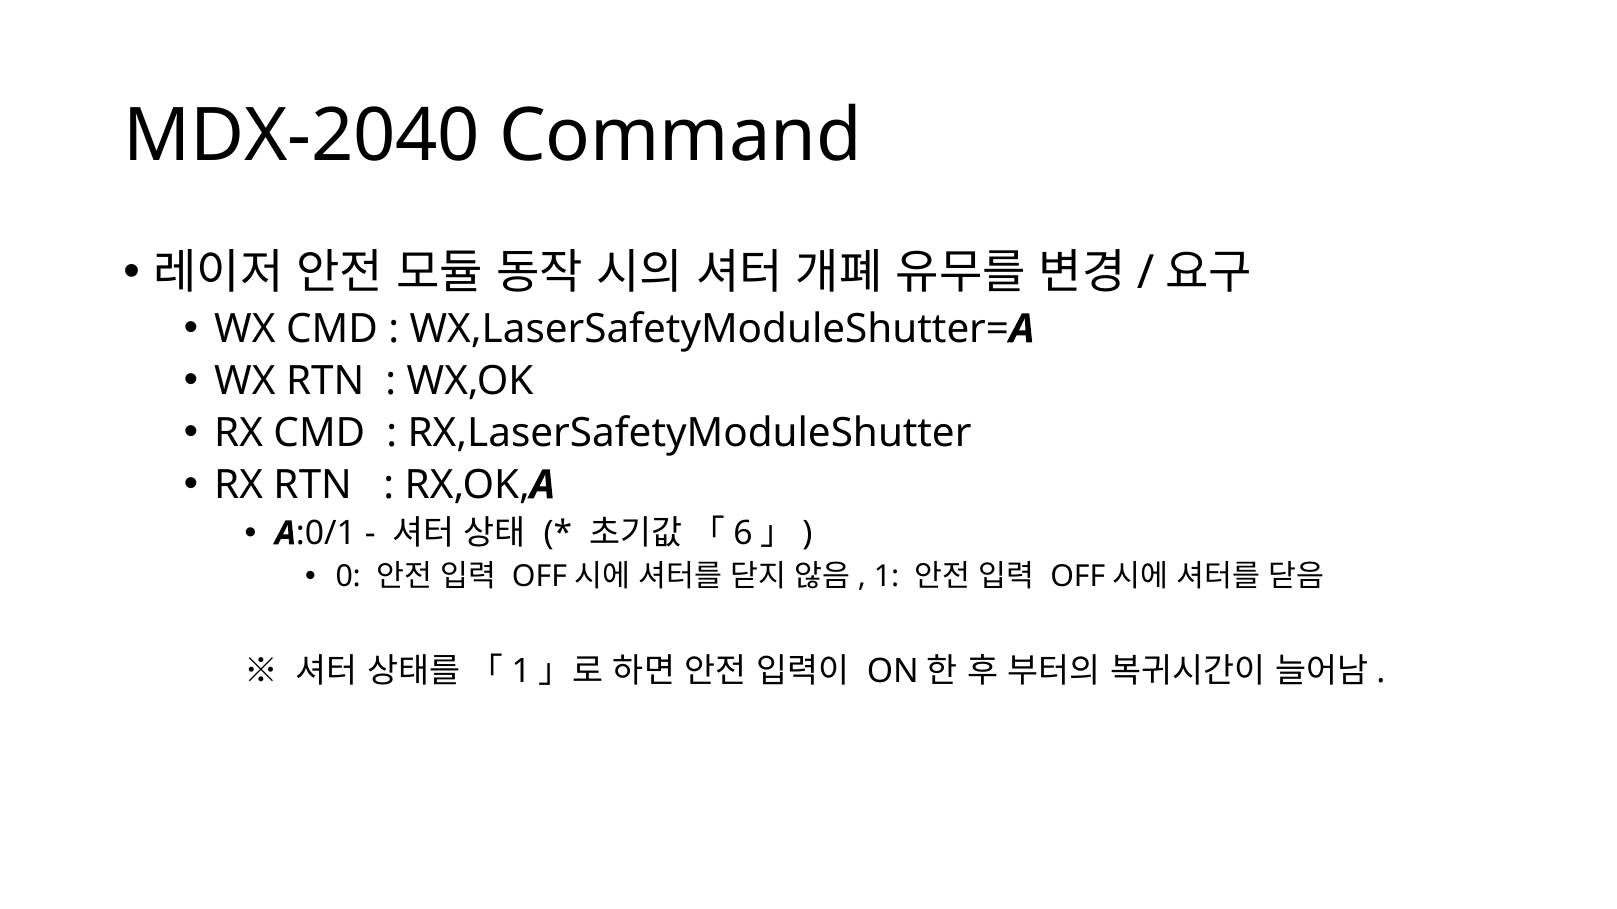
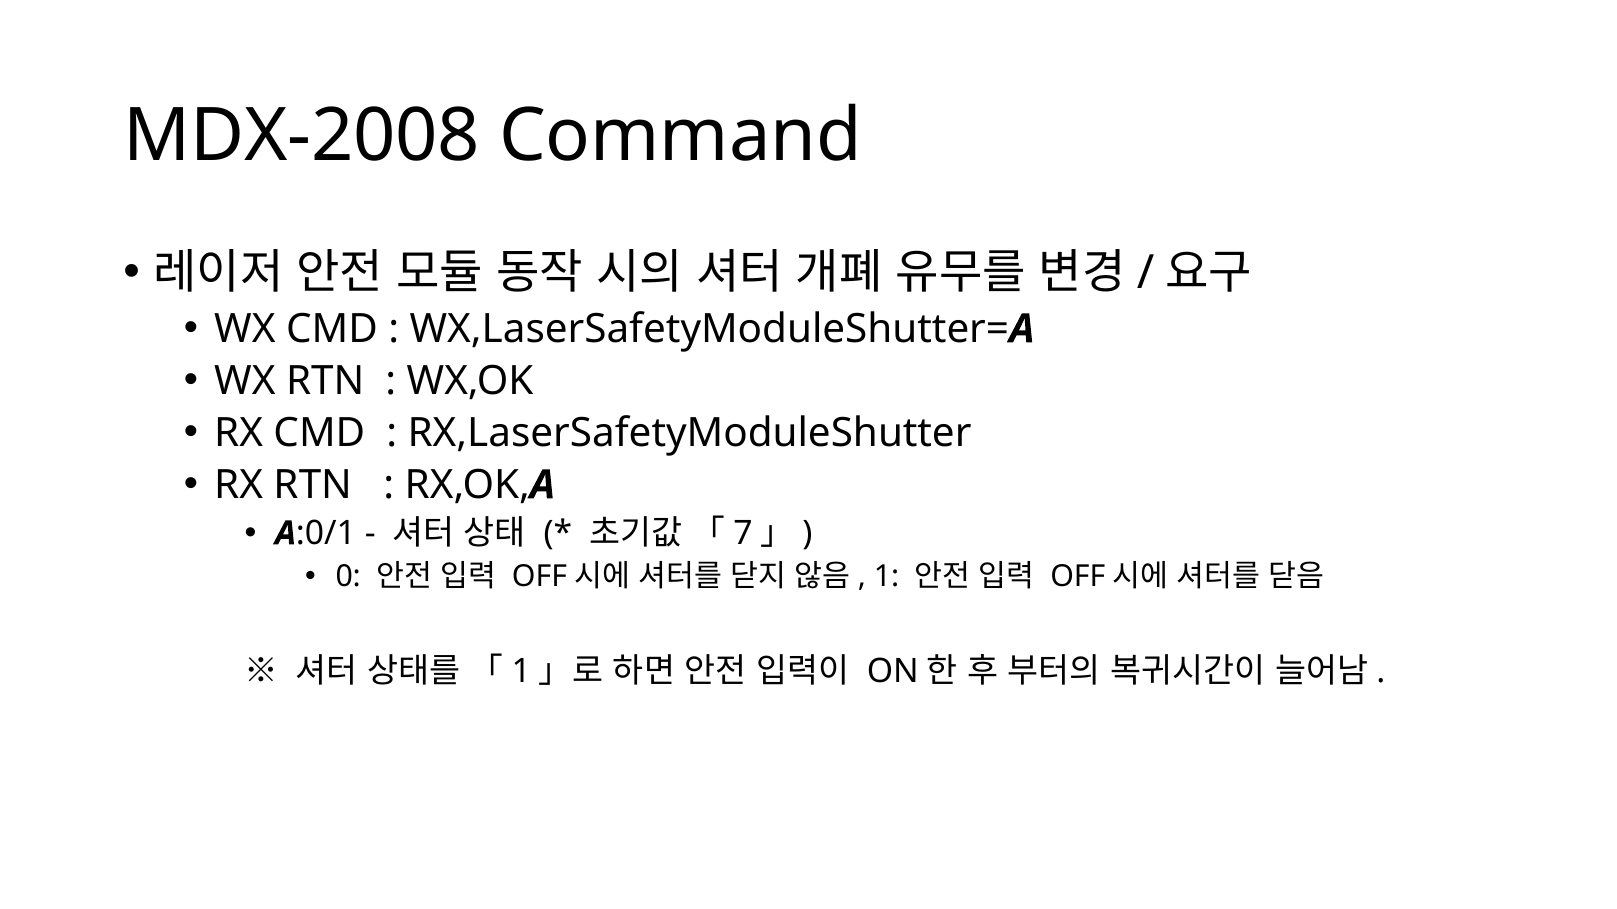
MDX-2040: MDX-2040 -> MDX-2008 (302, 136)
6: 6 -> 7 (743, 534)
